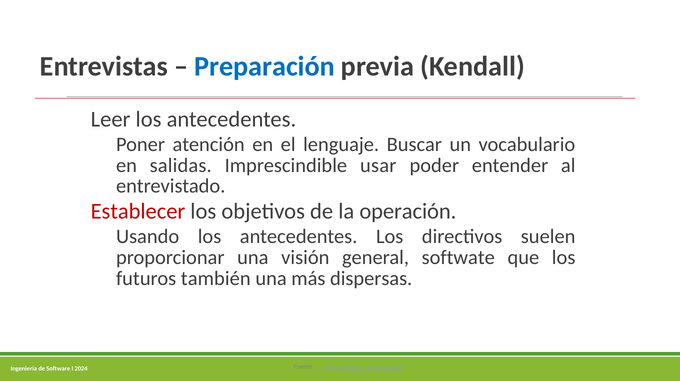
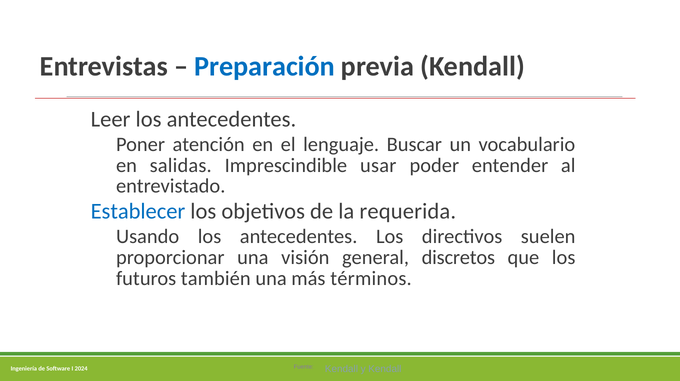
Establecer colour: red -> blue (138, 211)
operación: operación -> requerida (408, 211)
softwate: softwate -> discretos (458, 257)
dispersas: dispersas -> términos (371, 278)
